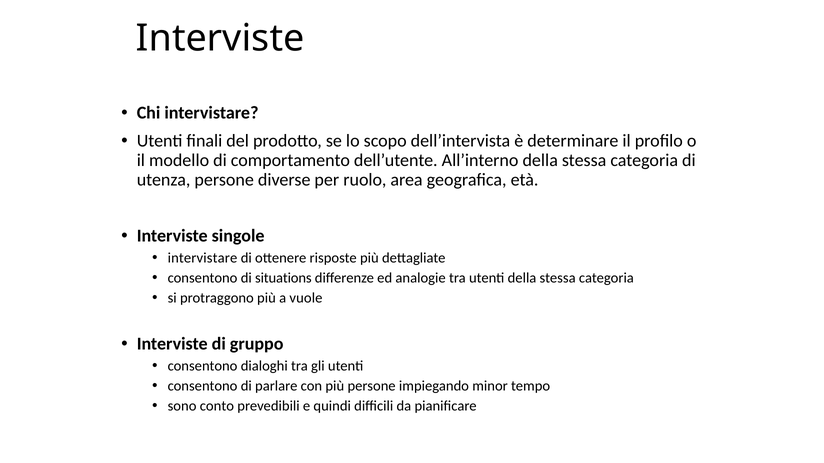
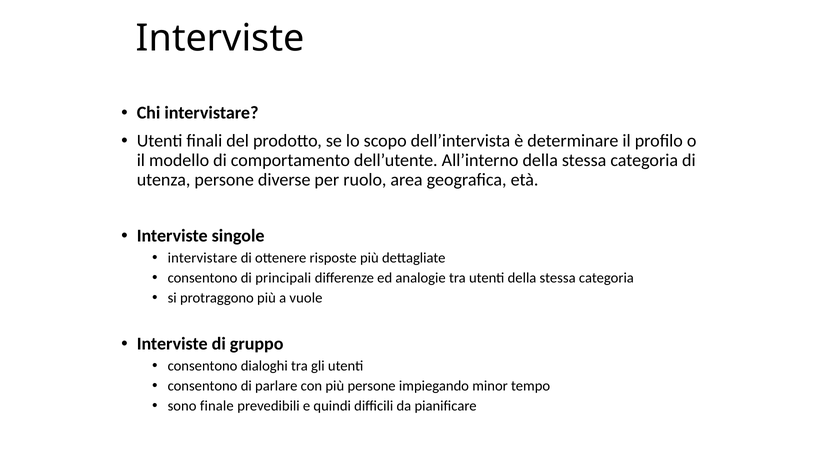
situations: situations -> principali (283, 278)
conto: conto -> finale (217, 406)
